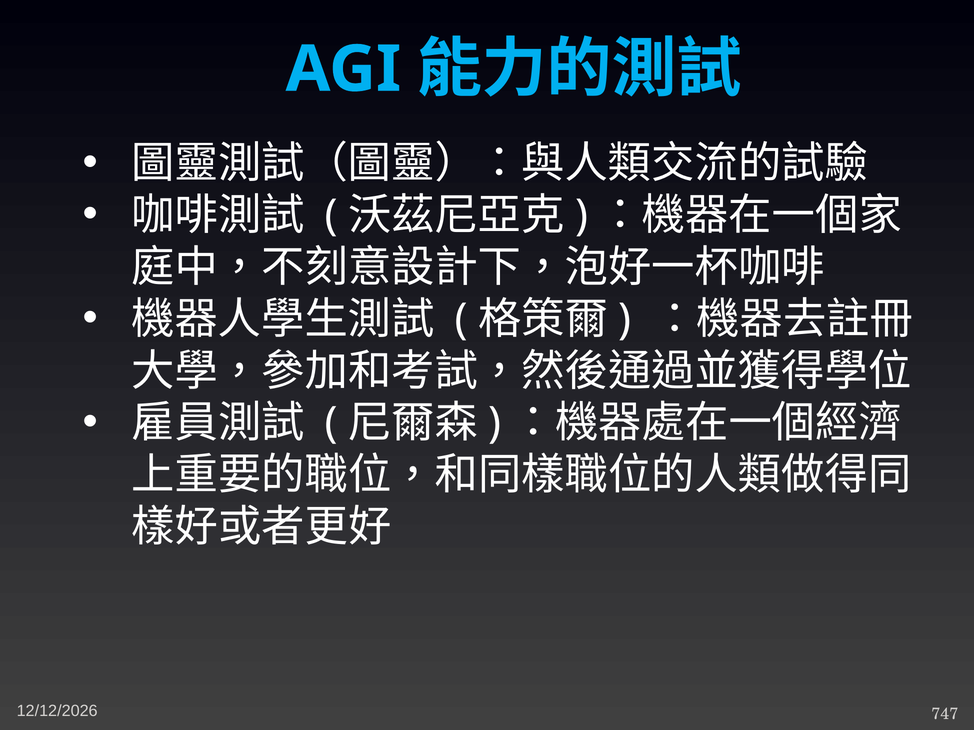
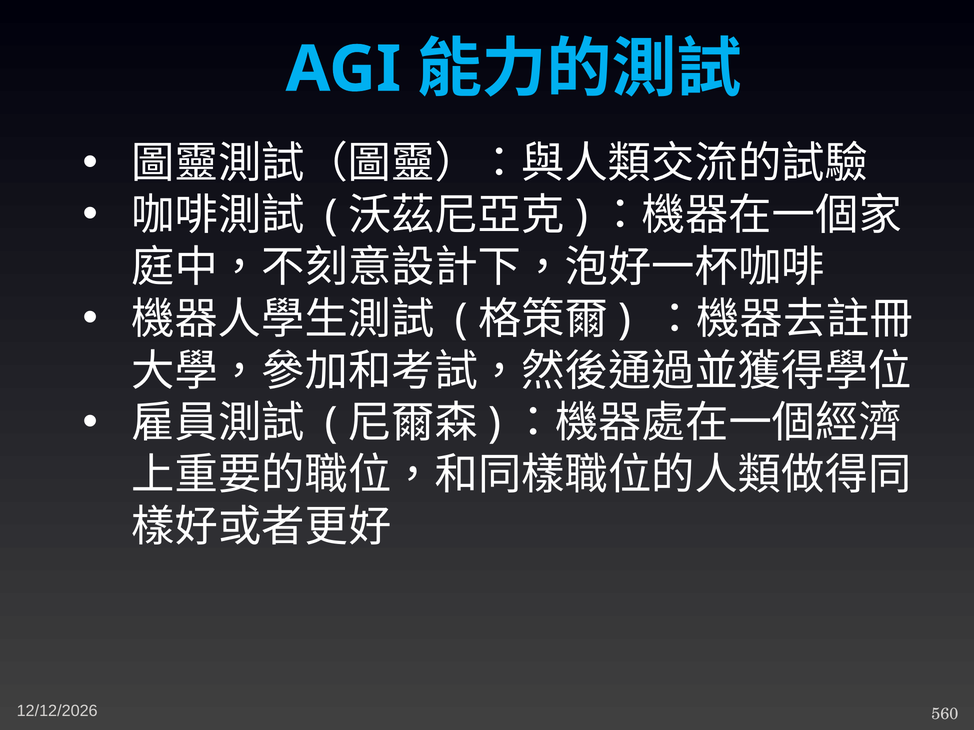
747: 747 -> 560 (945, 714)
